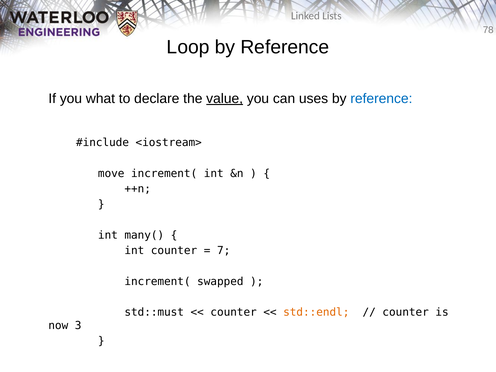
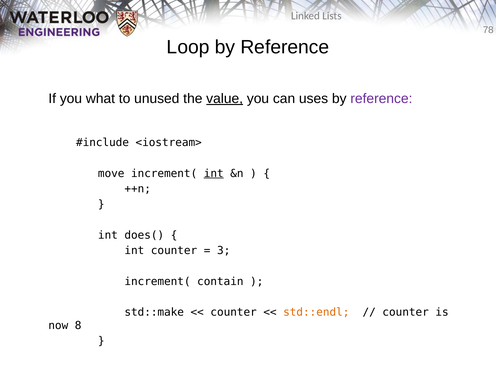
declare: declare -> unused (157, 99)
reference colour: blue -> purple (381, 99)
int underline: none -> present (214, 173)
many(: many( -> does( (144, 235)
7: 7 -> 3 (224, 251)
swapped: swapped -> contain (220, 281)
std::must: std::must -> std::make (154, 312)
3: 3 -> 8 (78, 325)
